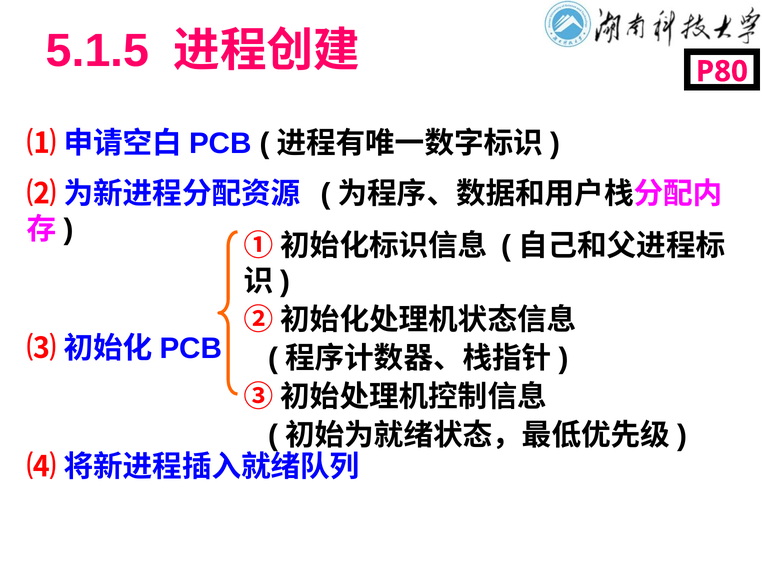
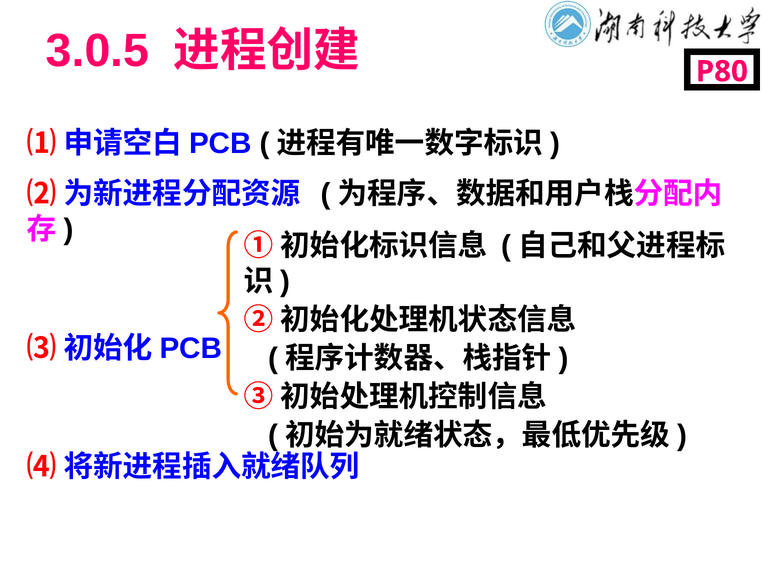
5.1.5: 5.1.5 -> 3.0.5 (97, 51)
